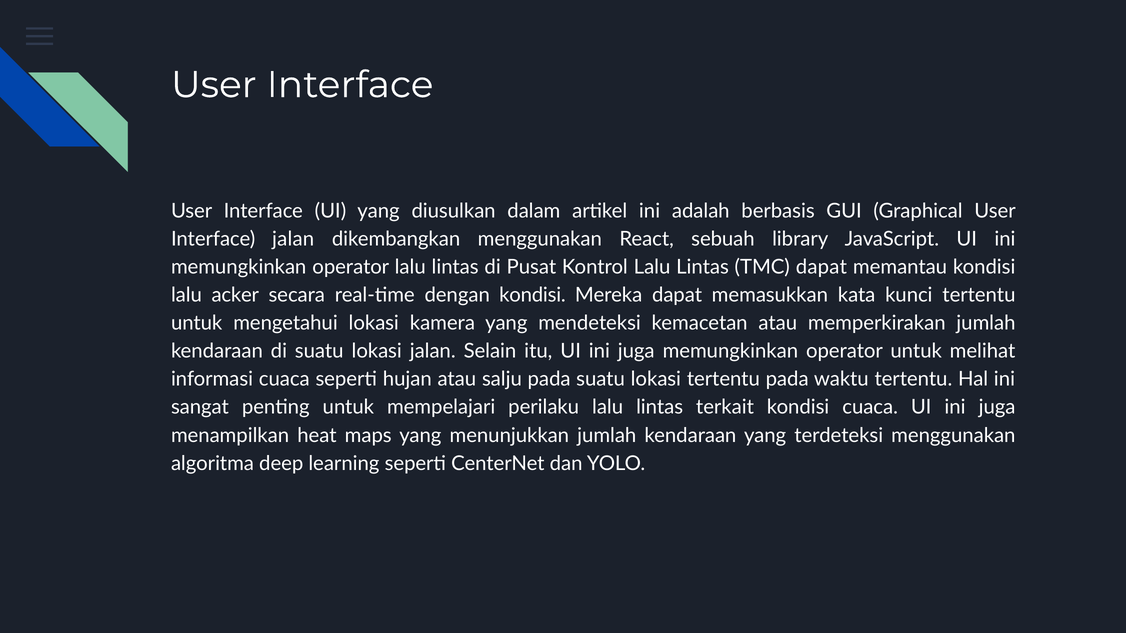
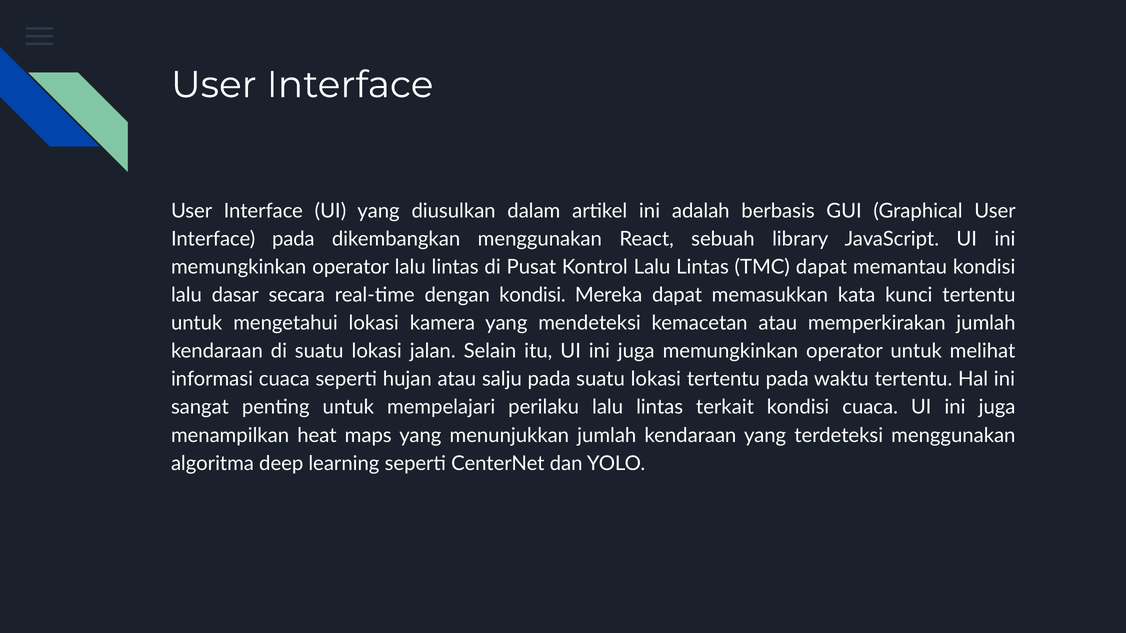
Interface jalan: jalan -> pada (293, 239)
acker: acker -> dasar (235, 295)
